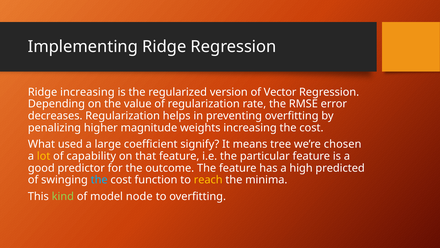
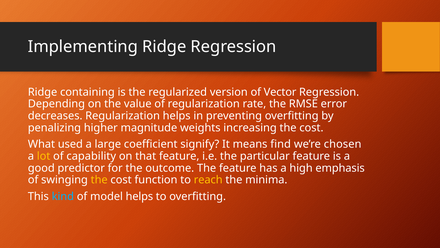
Ridge increasing: increasing -> containing (87, 92)
tree: tree -> find (281, 144)
predicted: predicted -> emphasis (340, 168)
the colour: light blue -> yellow (99, 180)
kind colour: light green -> light blue (63, 196)
model node: node -> helps (139, 196)
